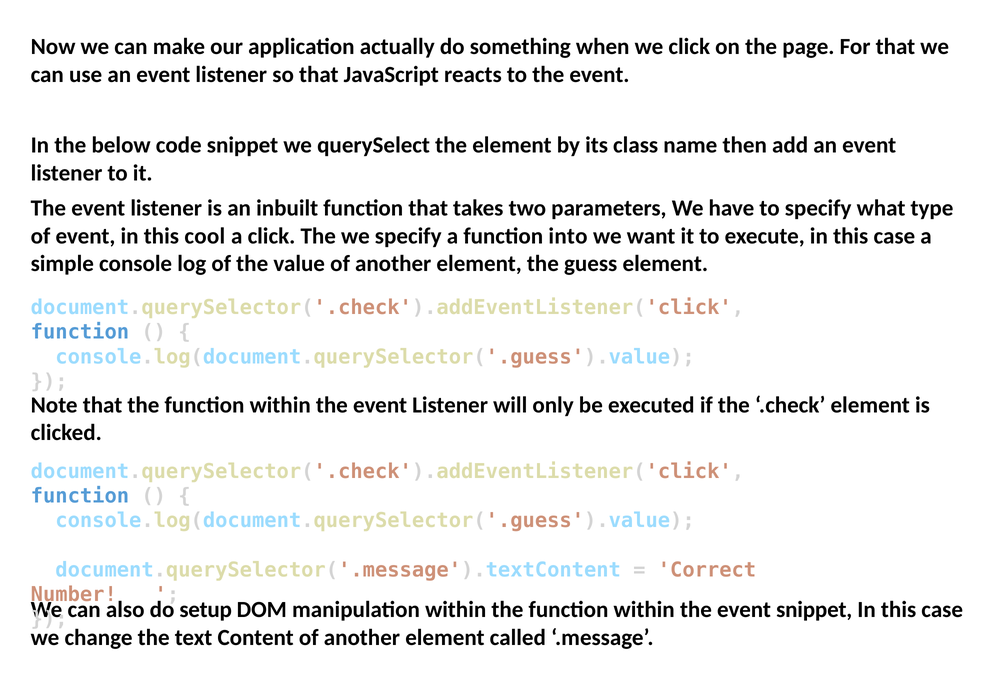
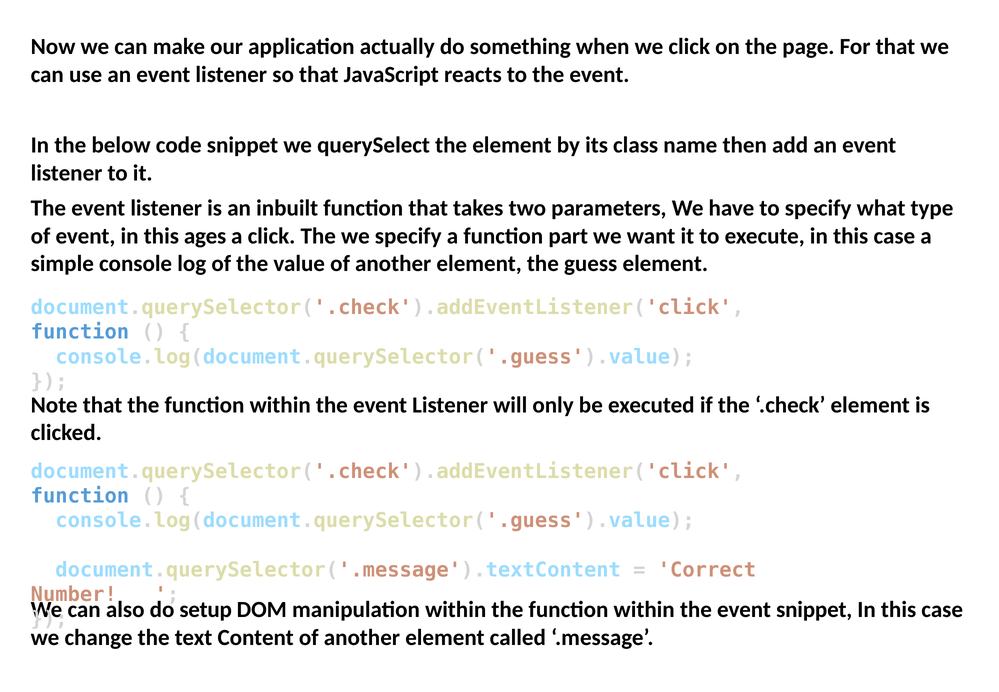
cool: cool -> ages (205, 236)
into: into -> part (568, 236)
